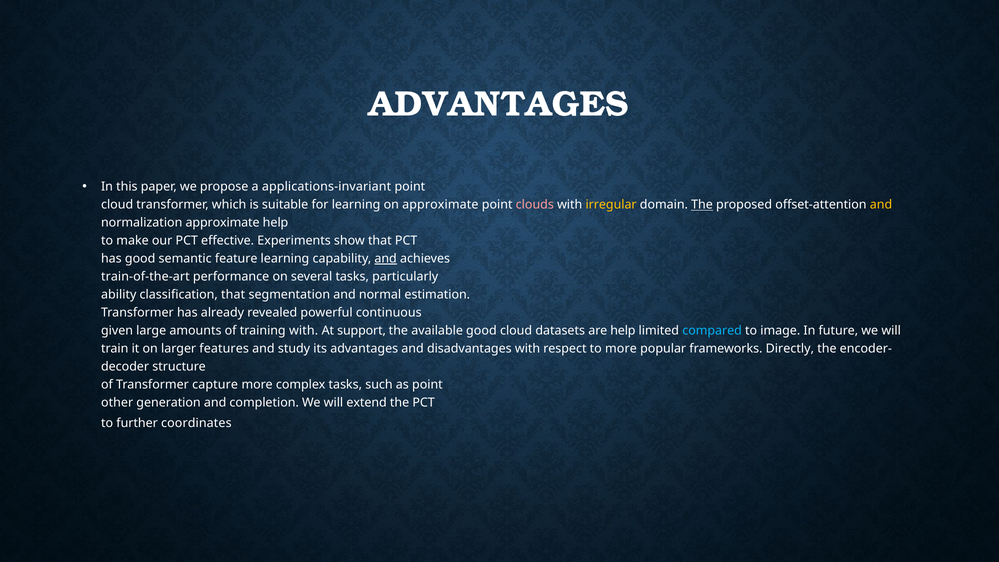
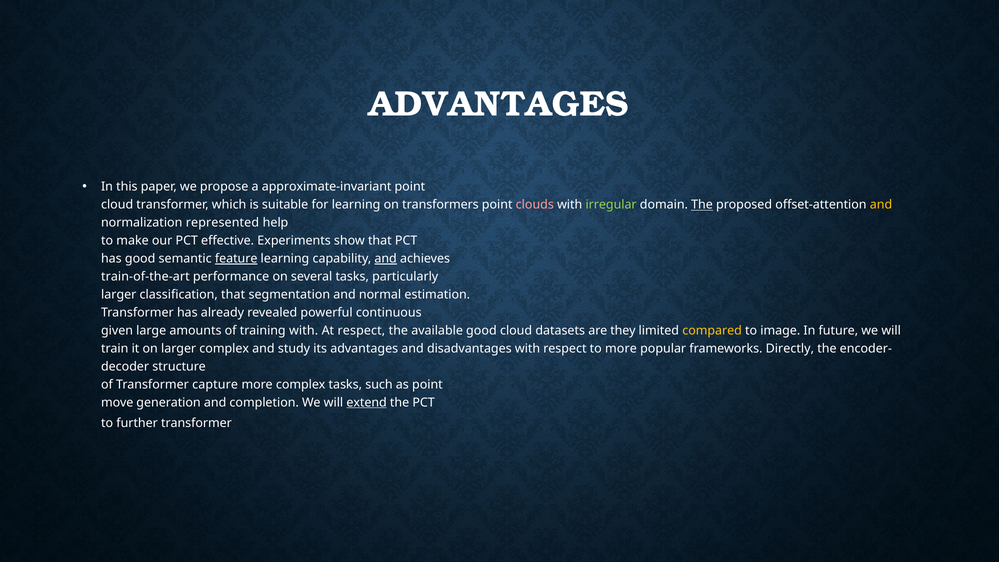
applications-invariant: applications-invariant -> approximate-invariant (327, 187)
on approximate: approximate -> transformers (440, 205)
irregular colour: yellow -> light green (611, 205)
normalization approximate: approximate -> represented (222, 223)
feature underline: none -> present (236, 259)
ability: ability -> larger (119, 295)
At support: support -> respect (361, 331)
are help: help -> they (623, 331)
compared colour: light blue -> yellow (712, 331)
larger features: features -> complex (224, 348)
other: other -> move (117, 402)
extend underline: none -> present (367, 402)
further coordinates: coordinates -> transformer (196, 423)
